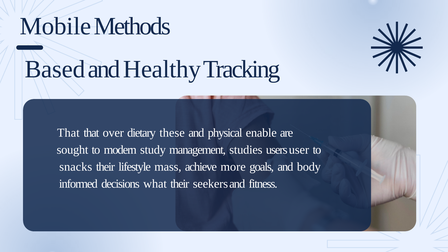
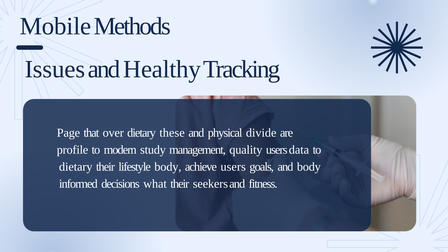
Based: Based -> Issues (55, 69)
That: That -> Page (68, 133)
enable: enable -> divide (261, 133)
sought: sought -> profile (73, 150)
studies: studies -> quality (246, 150)
user: user -> data (299, 150)
snacks: snacks -> dietary (76, 167)
lifestyle mass: mass -> body (168, 167)
achieve more: more -> users (233, 167)
